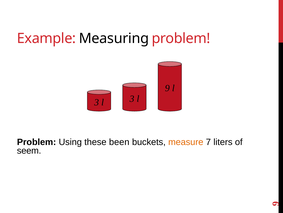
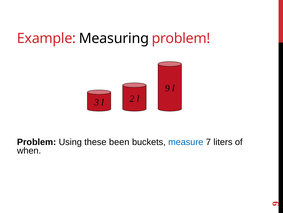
l 3: 3 -> 2 (132, 98)
measure colour: orange -> blue (186, 142)
seem: seem -> when (29, 150)
